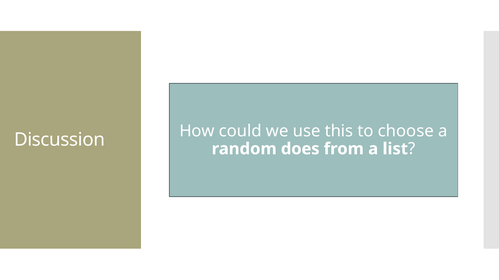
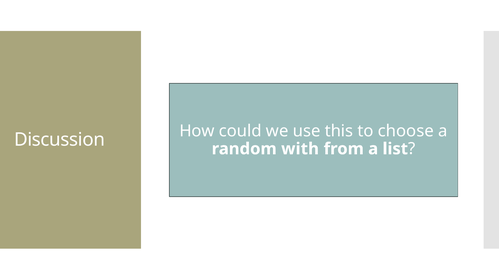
does: does -> with (300, 149)
